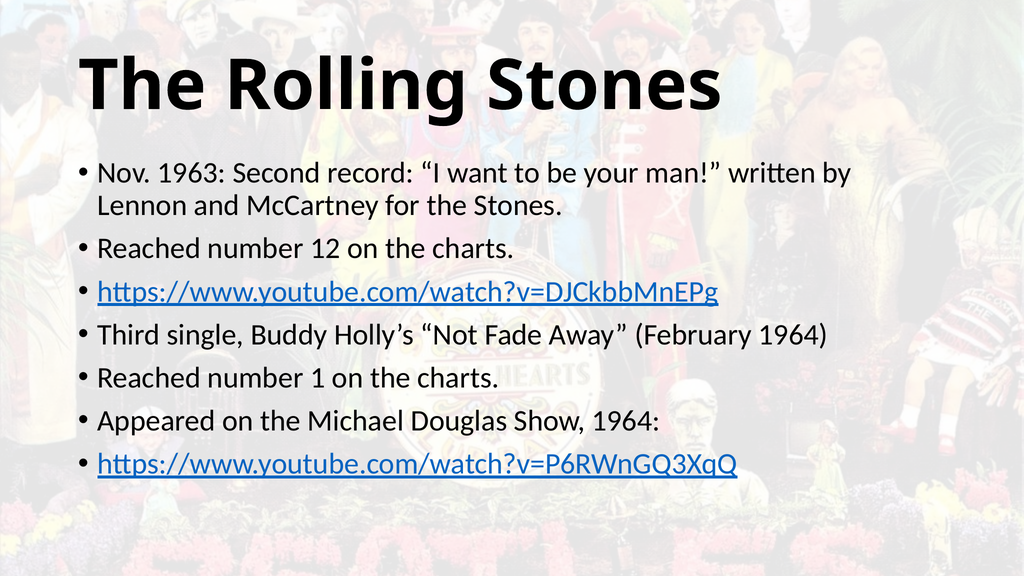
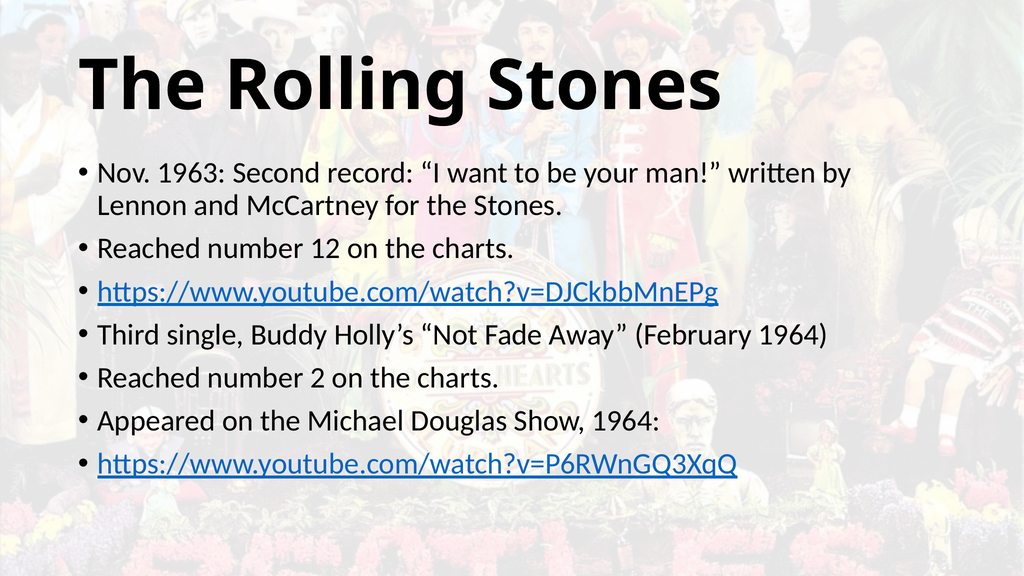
1: 1 -> 2 (318, 378)
